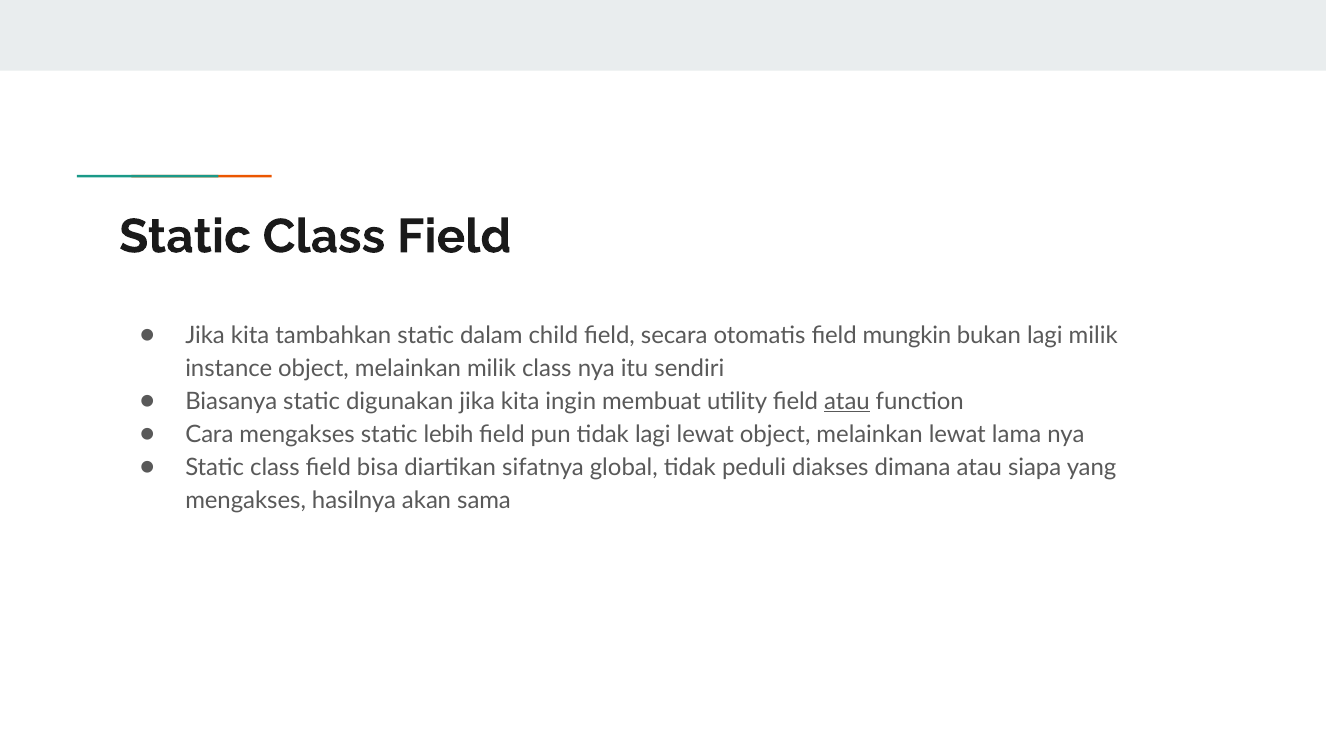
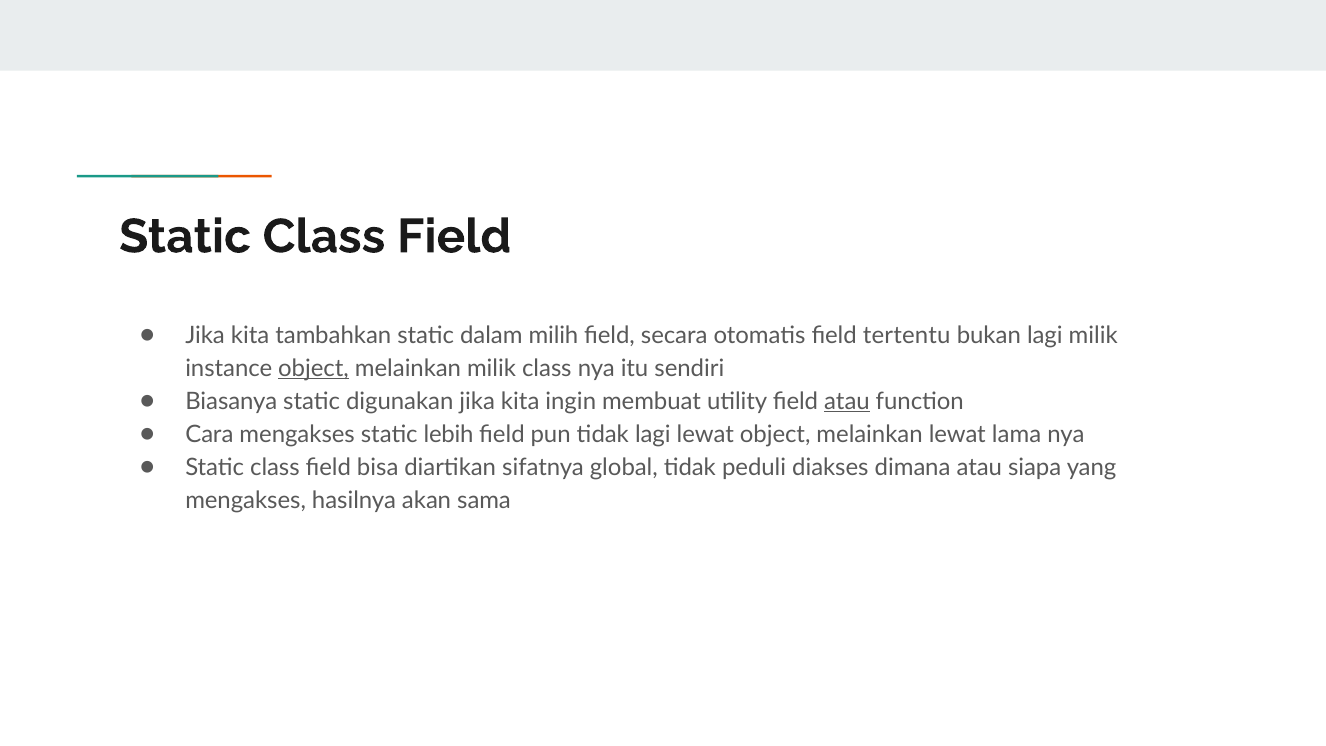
child: child -> milih (553, 335)
mungkin: mungkin -> tertentu (907, 335)
object underline: none -> present (314, 368)
